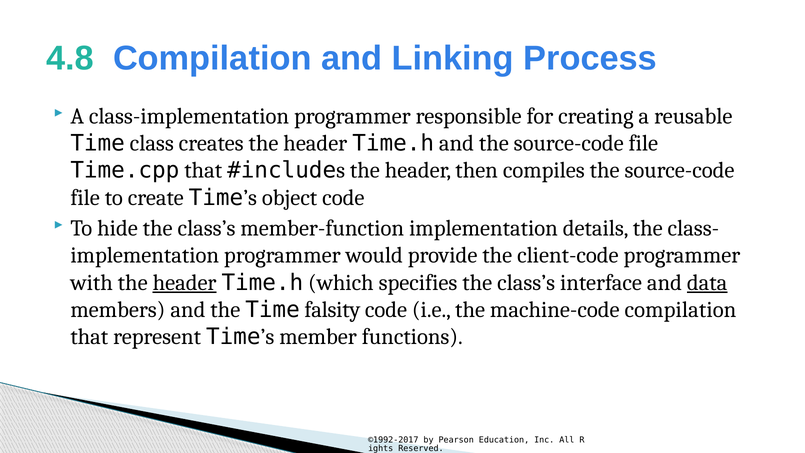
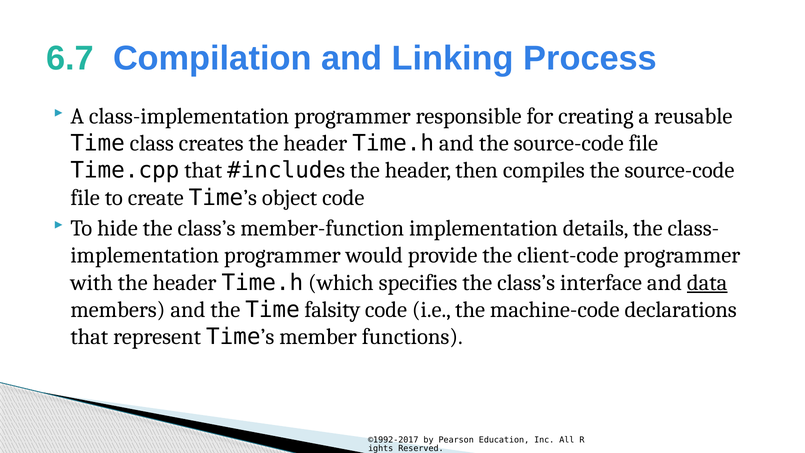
4.8: 4.8 -> 6.7 (70, 58)
header underline: present -> none (185, 282)
machine-code compilation: compilation -> declarations (681, 310)
